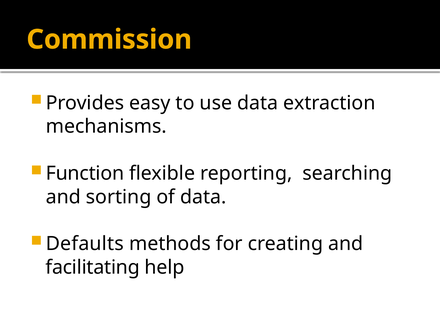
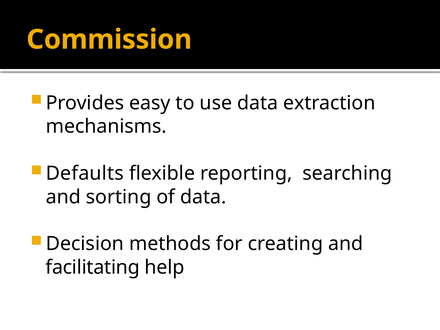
Function: Function -> Defaults (85, 173)
Defaults: Defaults -> Decision (85, 244)
